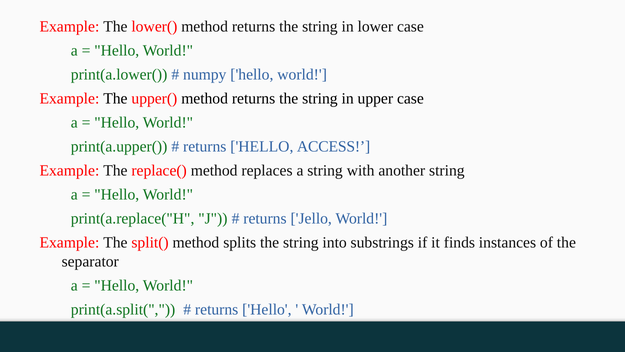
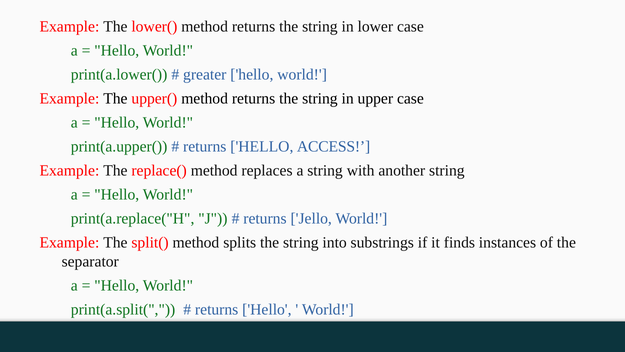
numpy: numpy -> greater (205, 75)
